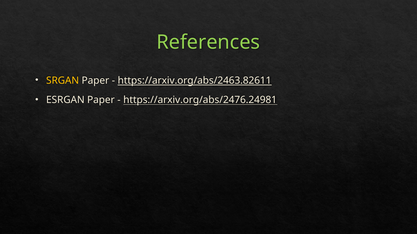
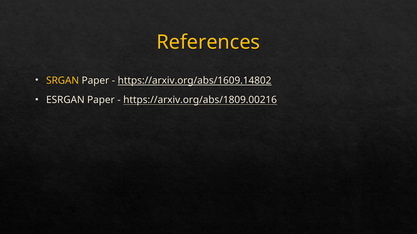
References colour: light green -> yellow (208, 42)
https://arxiv.org/abs/2463.82611: https://arxiv.org/abs/2463.82611 -> https://arxiv.org/abs/1609.14802 (195, 81)
https://arxiv.org/abs/2476.24981: https://arxiv.org/abs/2476.24981 -> https://arxiv.org/abs/1809.00216 (200, 100)
